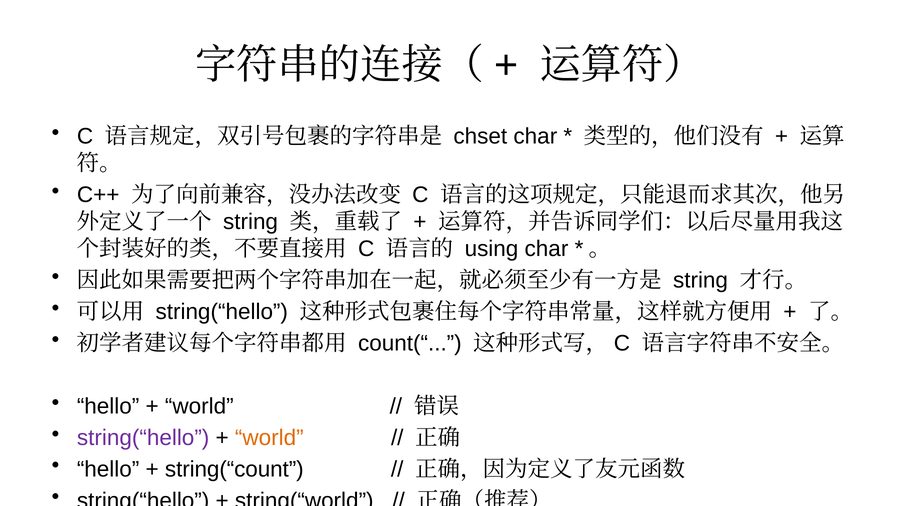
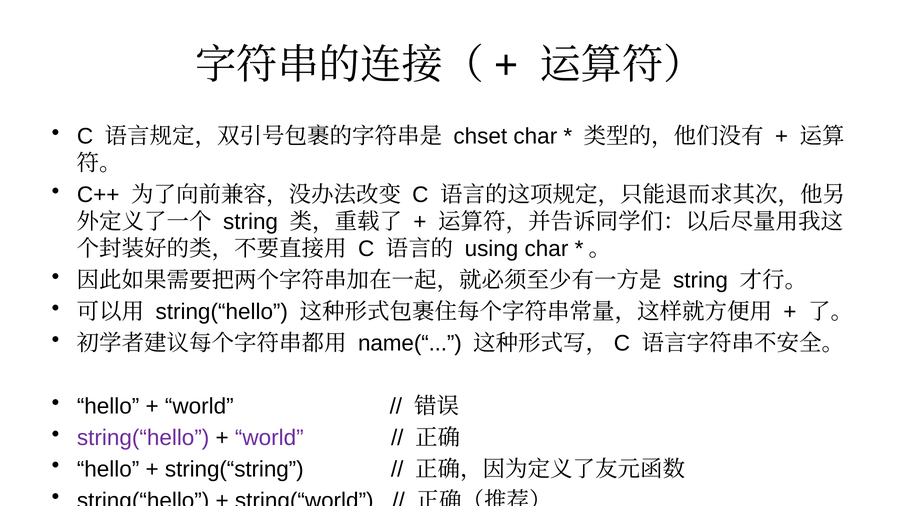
count(“: count(“ -> name(“ (410, 343)
world colour: orange -> purple (269, 438)
string(“count: string(“count -> string(“string (234, 469)
